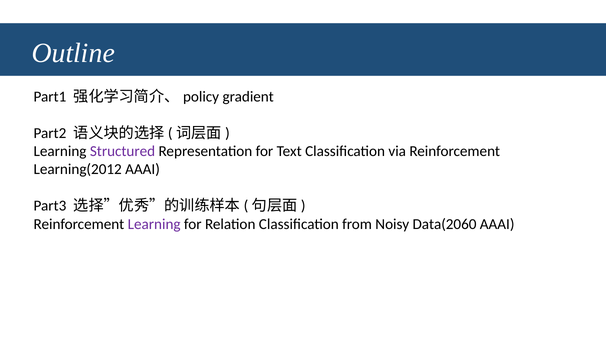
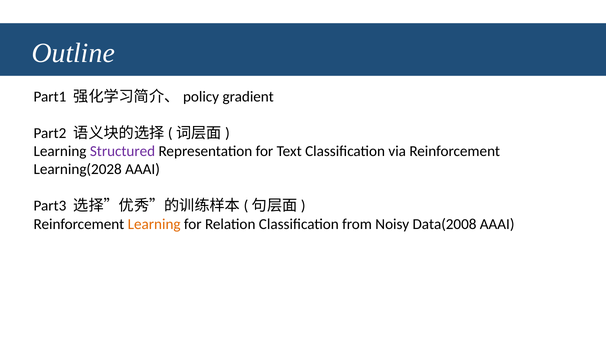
Learning(2012: Learning(2012 -> Learning(2028 (78, 169)
Learning colour: purple -> orange (154, 224)
Data(2060: Data(2060 -> Data(2008 (444, 224)
